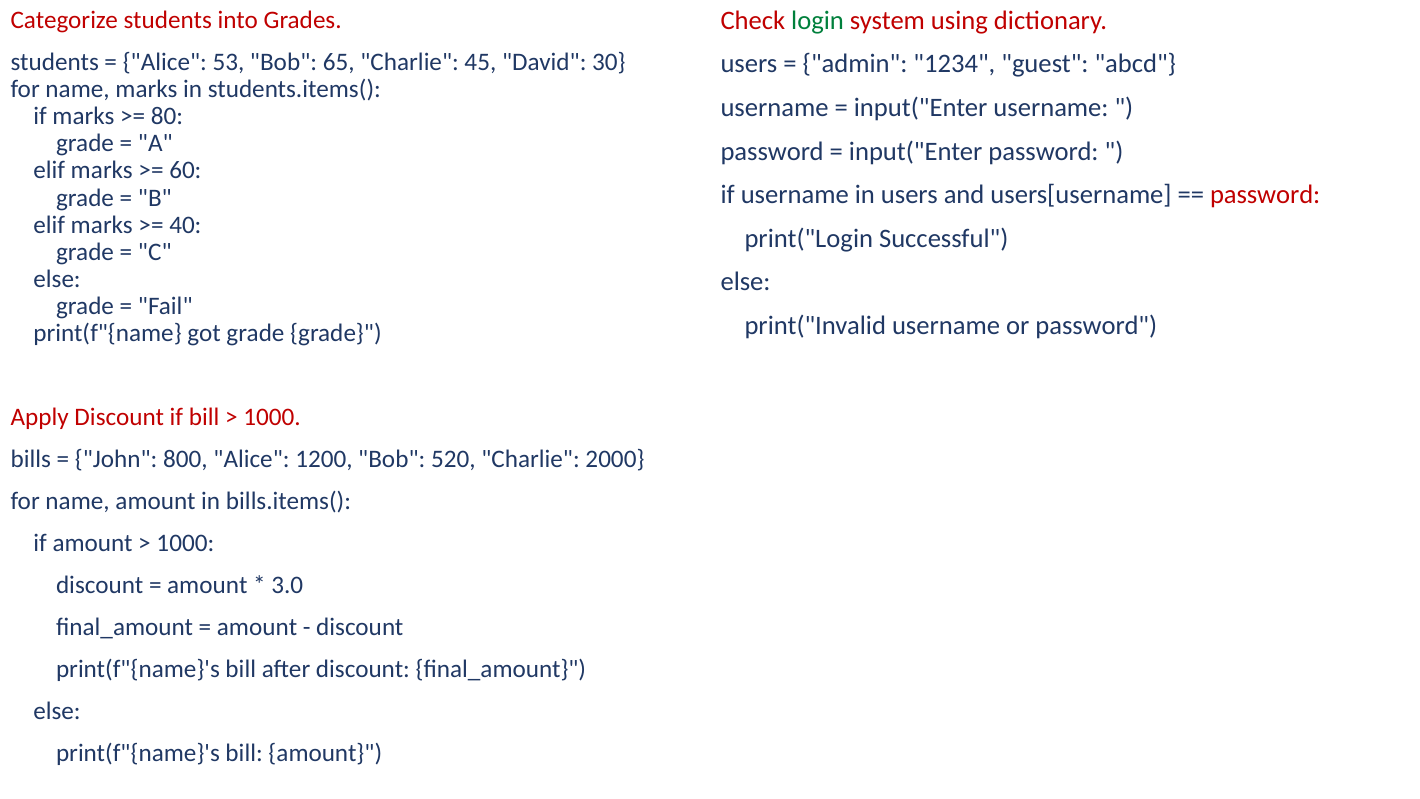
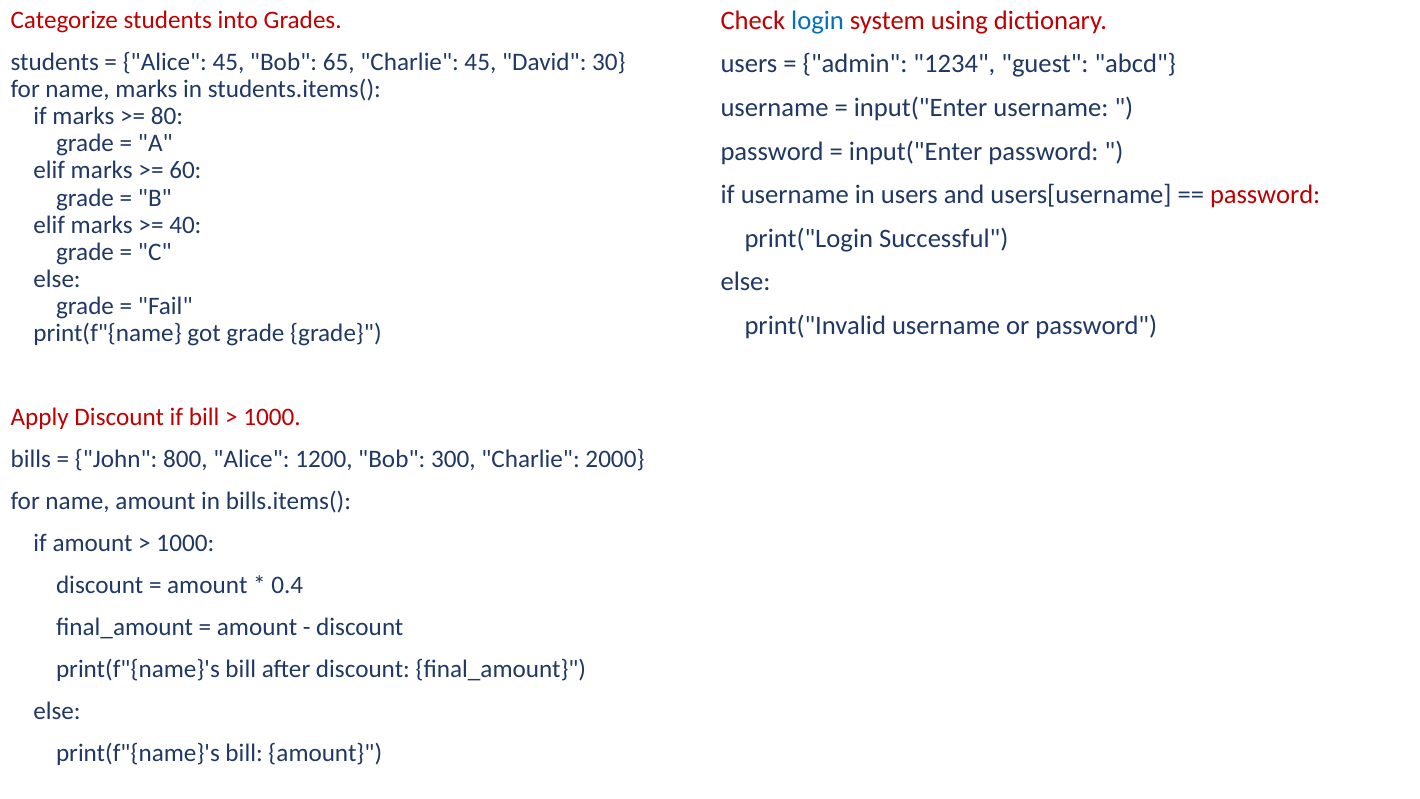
login colour: green -> blue (818, 21)
Alice 53: 53 -> 45 (228, 62)
520: 520 -> 300 (453, 459)
3.0: 3.0 -> 0.4 (287, 585)
